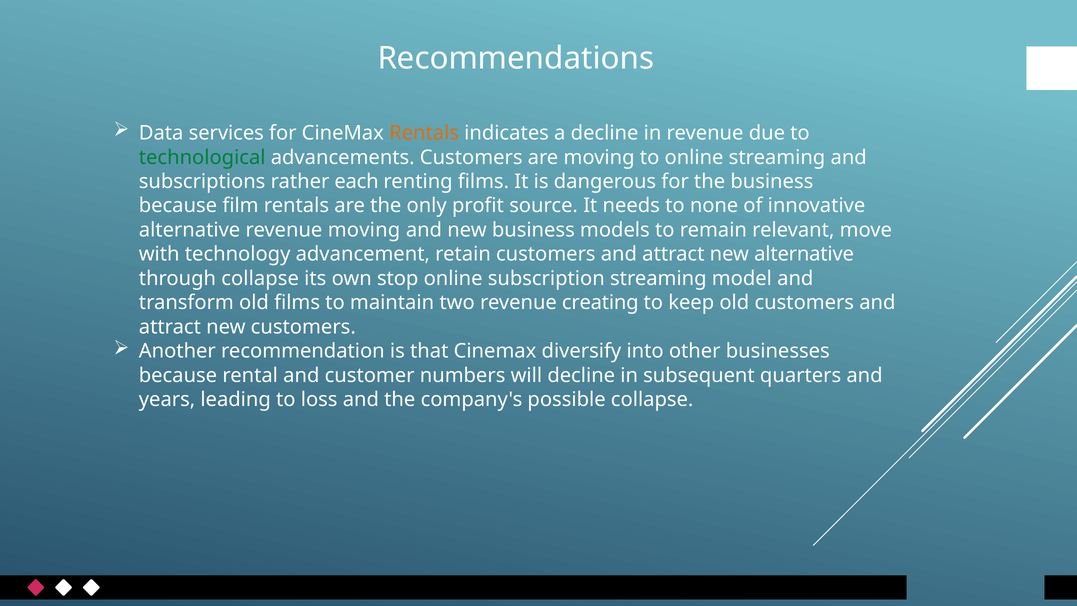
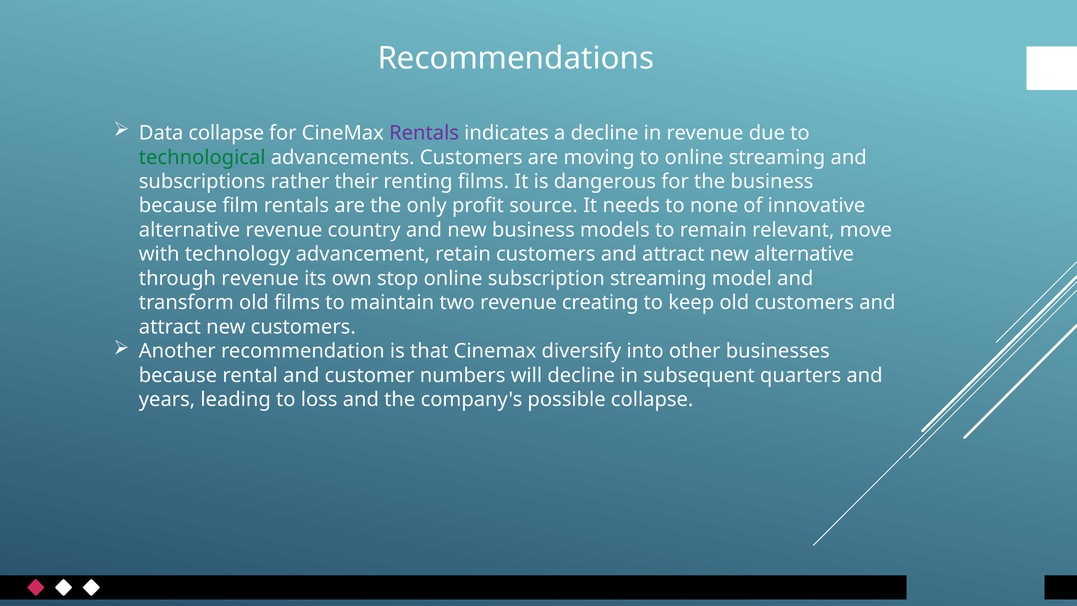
Data services: services -> collapse (226, 133)
Rentals colour: orange -> purple (424, 133)
each: each -> their (357, 182)
revenue moving: moving -> country (364, 230)
through collapse: collapse -> revenue (260, 278)
